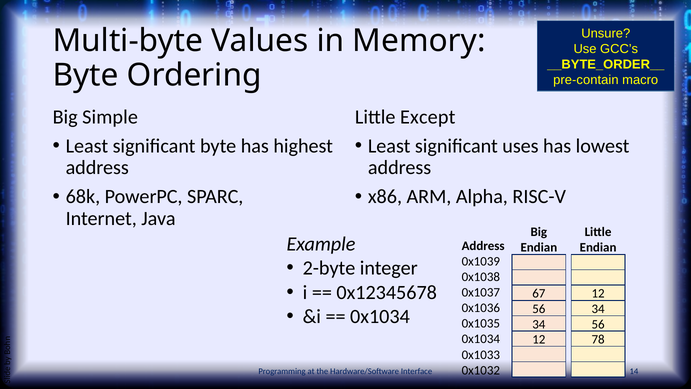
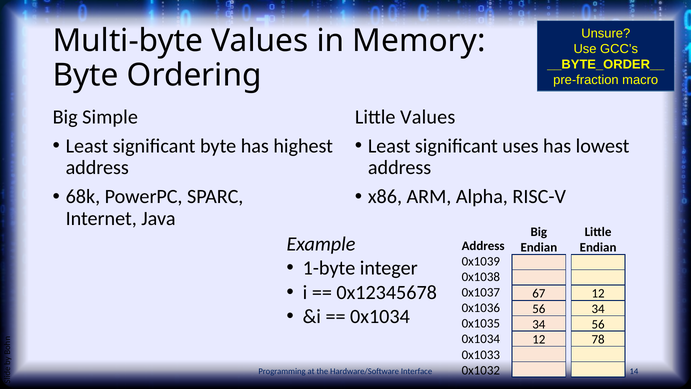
pre-contain: pre-contain -> pre-fraction (586, 80)
Little Except: Except -> Values (428, 117)
2-byte: 2-byte -> 1-byte (329, 268)
